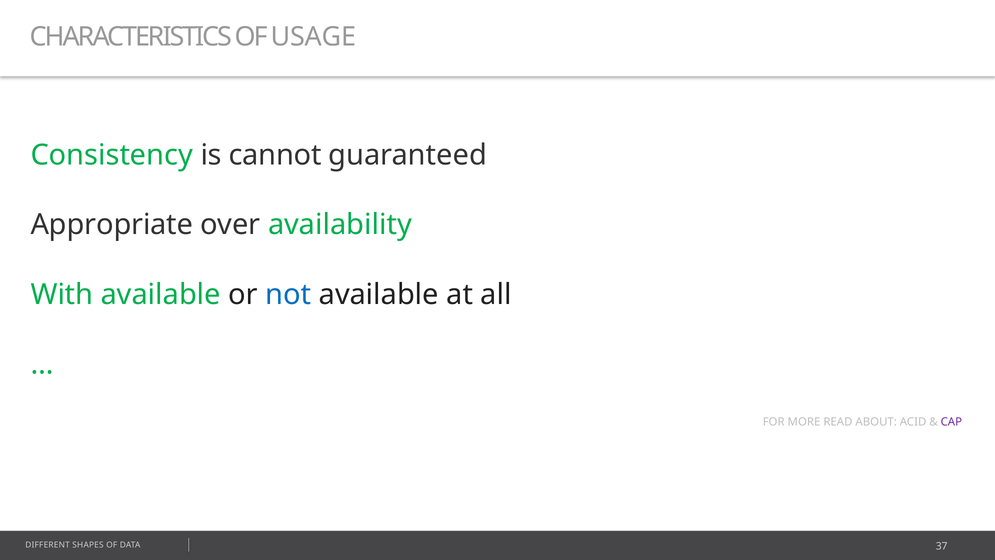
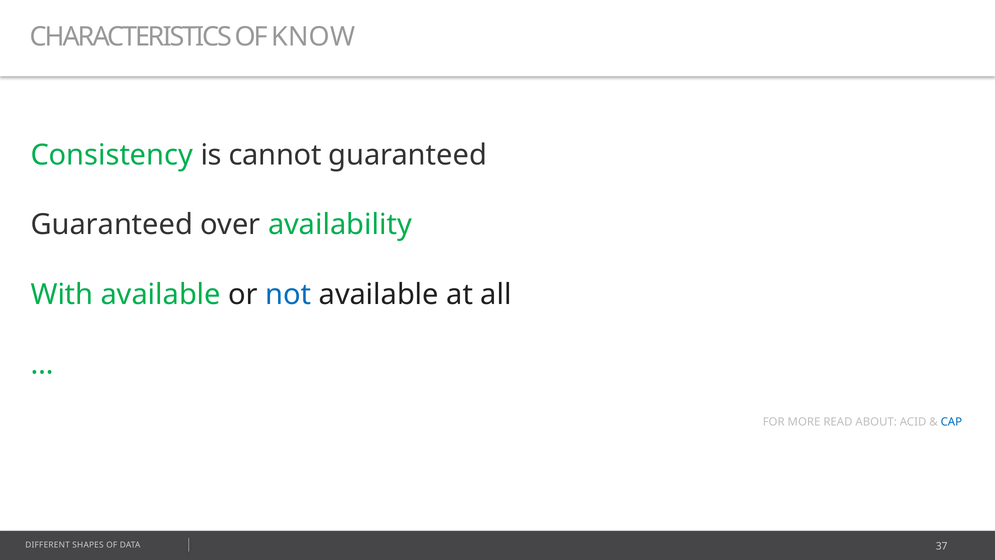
USAGE: USAGE -> KNOW (313, 37)
Appropriate: Appropriate -> Guaranteed (112, 225)
CAP colour: purple -> blue (951, 422)
